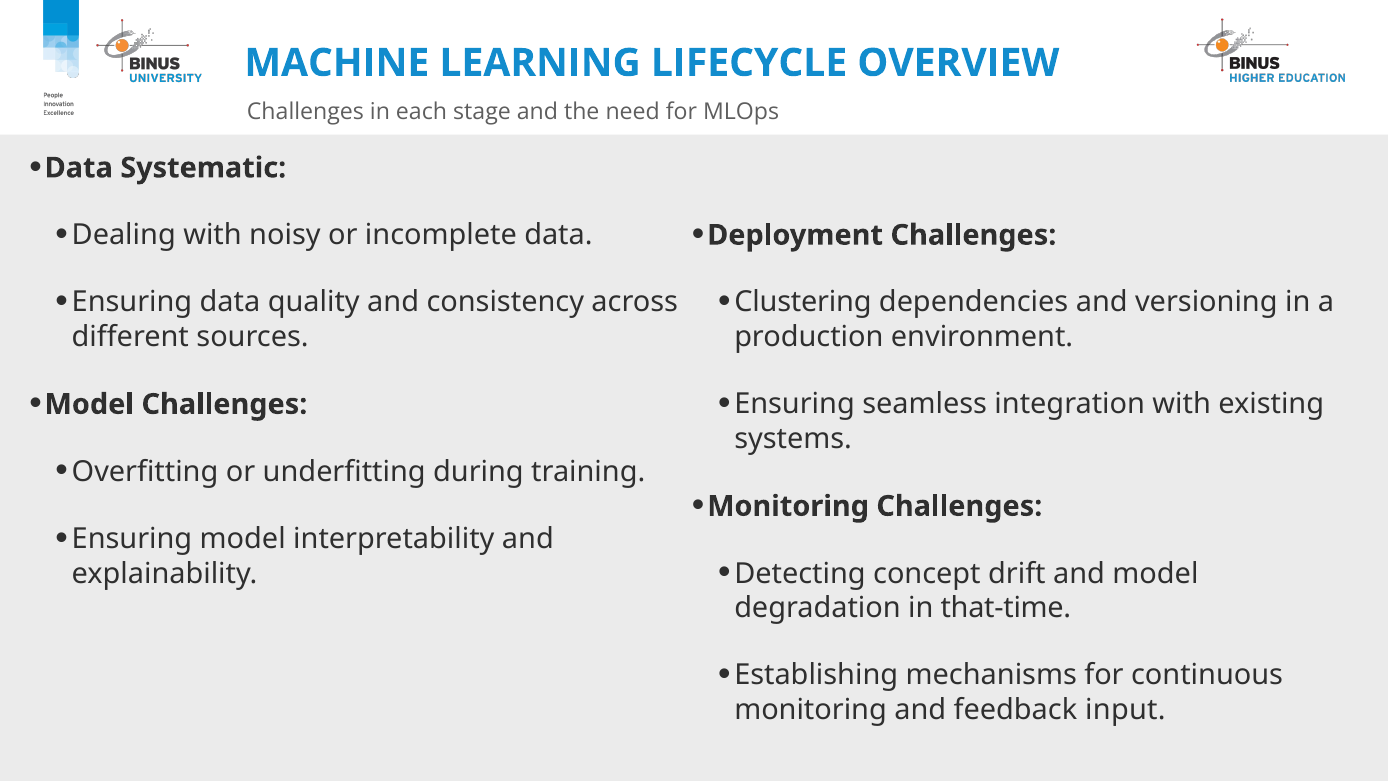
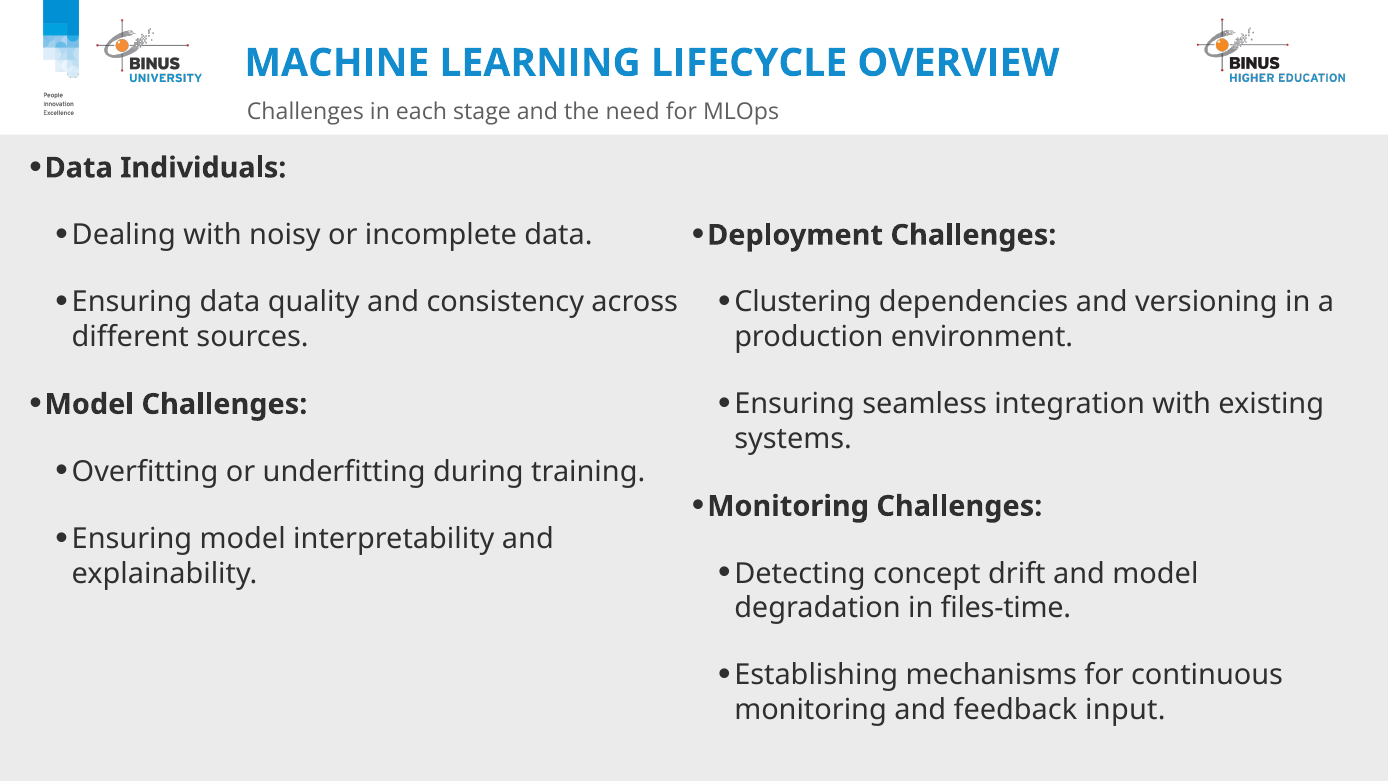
Systematic: Systematic -> Individuals (203, 168)
that-time: that-time -> files-time (1006, 608)
